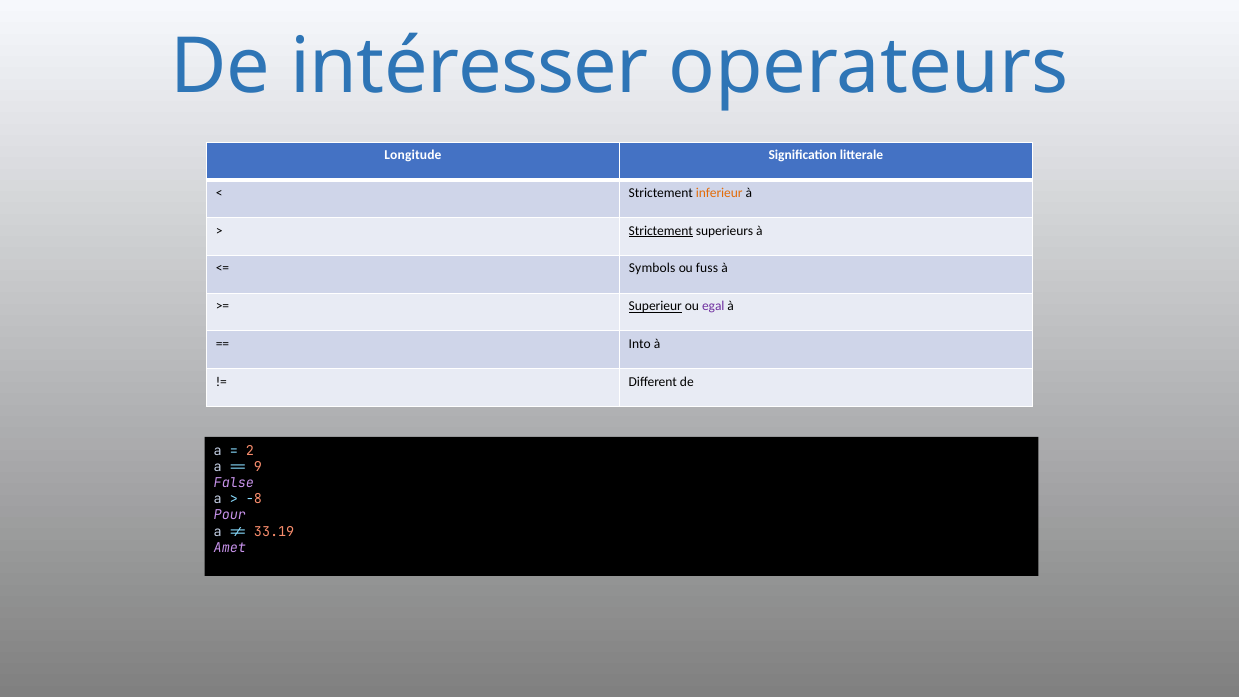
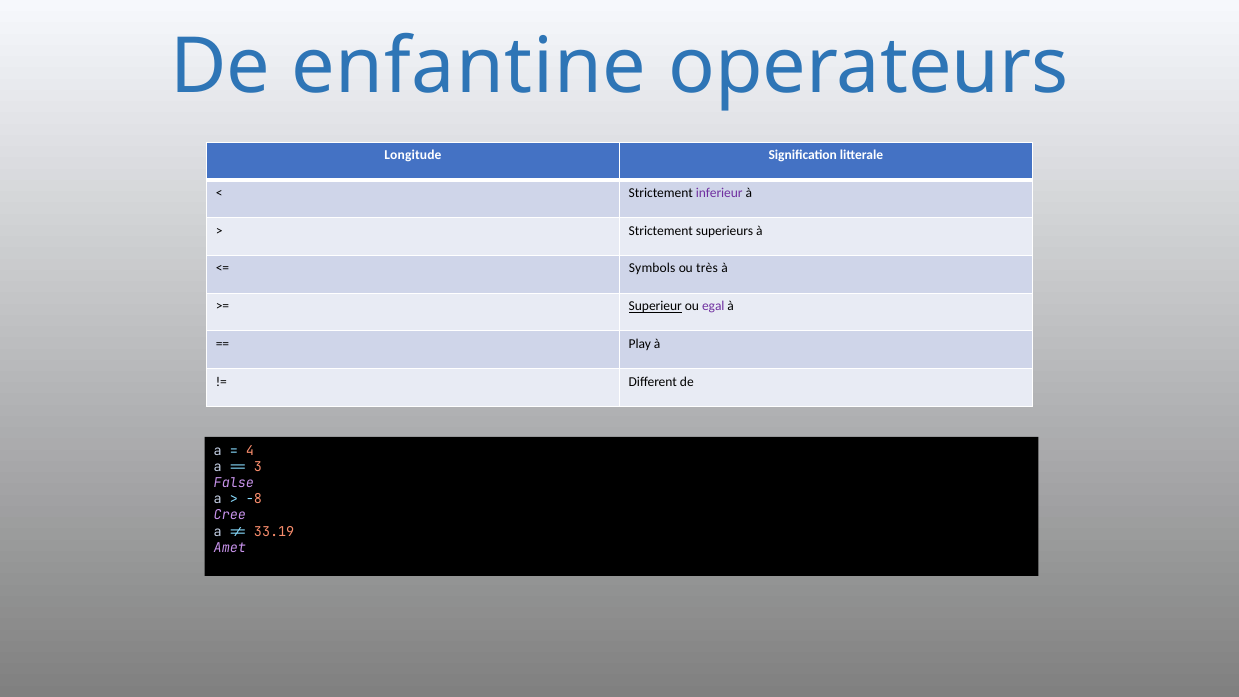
intéresser: intéresser -> enfantine (469, 67)
inferieur colour: orange -> purple (719, 193)
Strictement underline: present -> none (661, 231)
fuss: fuss -> très (707, 268)
Into: Into -> Play (640, 344)
2: 2 -> 4 (250, 450)
9: 9 -> 3 (258, 467)
Pour: Pour -> Cree (230, 515)
